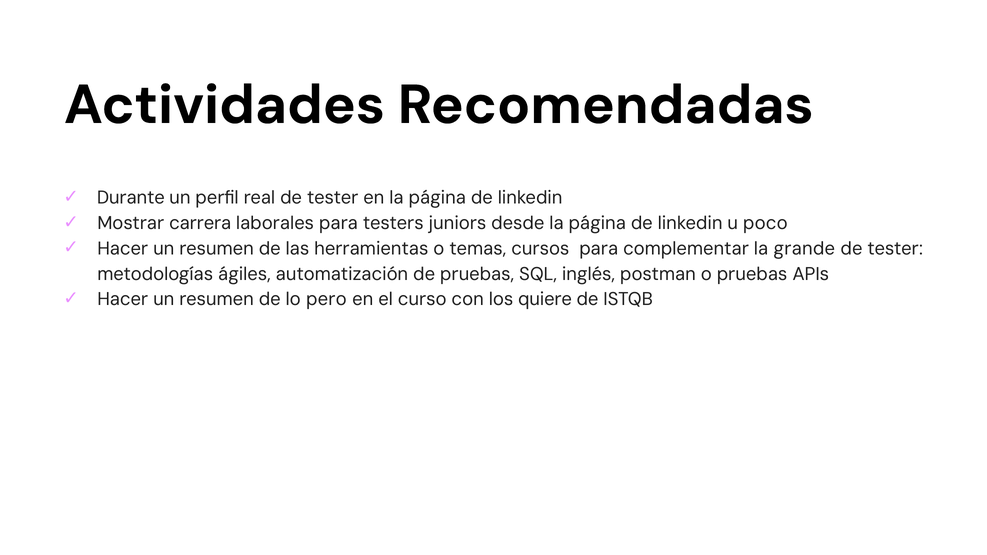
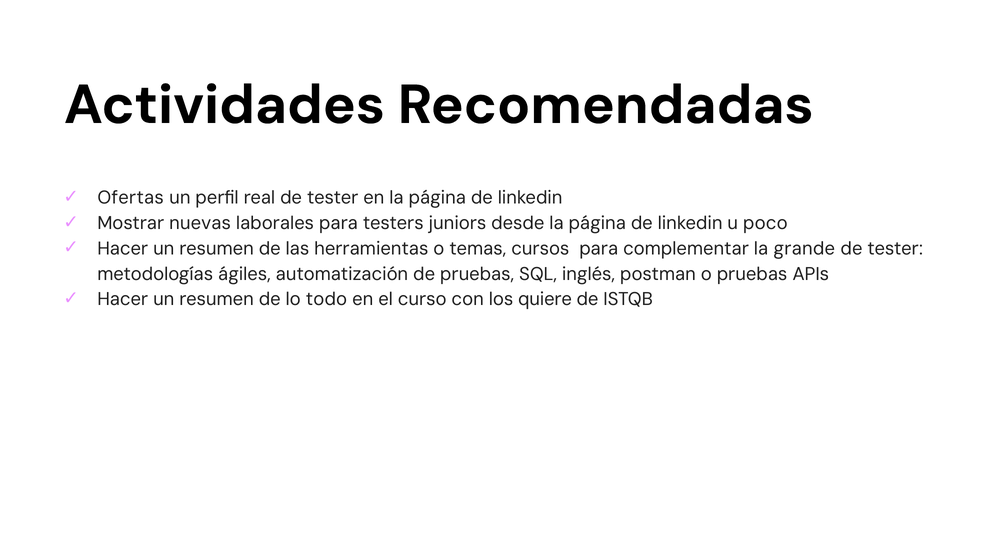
Durante: Durante -> Ofertas (131, 198)
carrera: carrera -> nuevas (200, 223)
pero: pero -> todo (326, 299)
